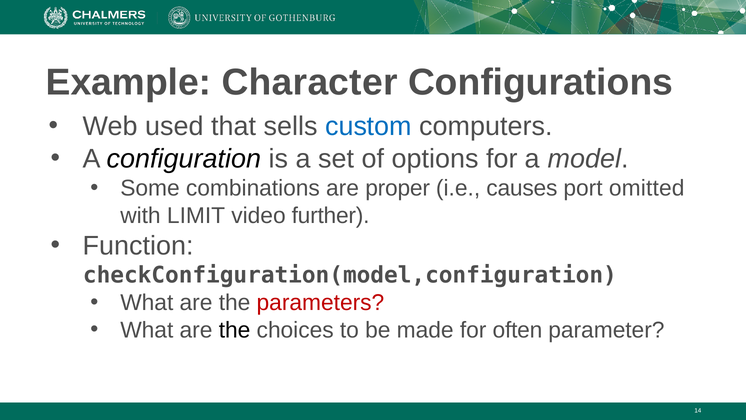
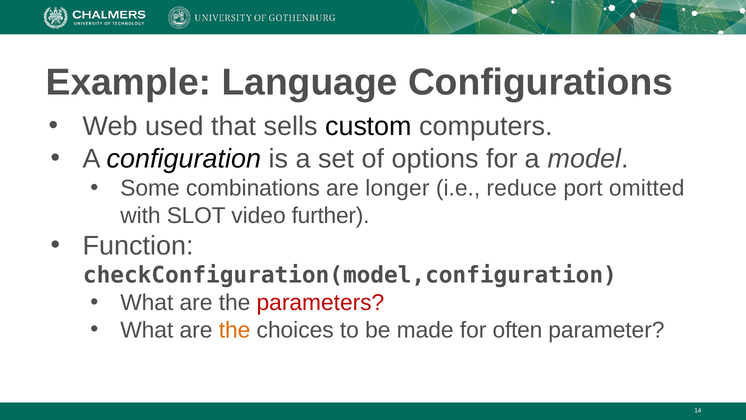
Character: Character -> Language (310, 82)
custom colour: blue -> black (368, 126)
proper: proper -> longer (397, 188)
causes: causes -> reduce (522, 188)
LIMIT: LIMIT -> SLOT (196, 216)
the colour: black -> orange (235, 330)
